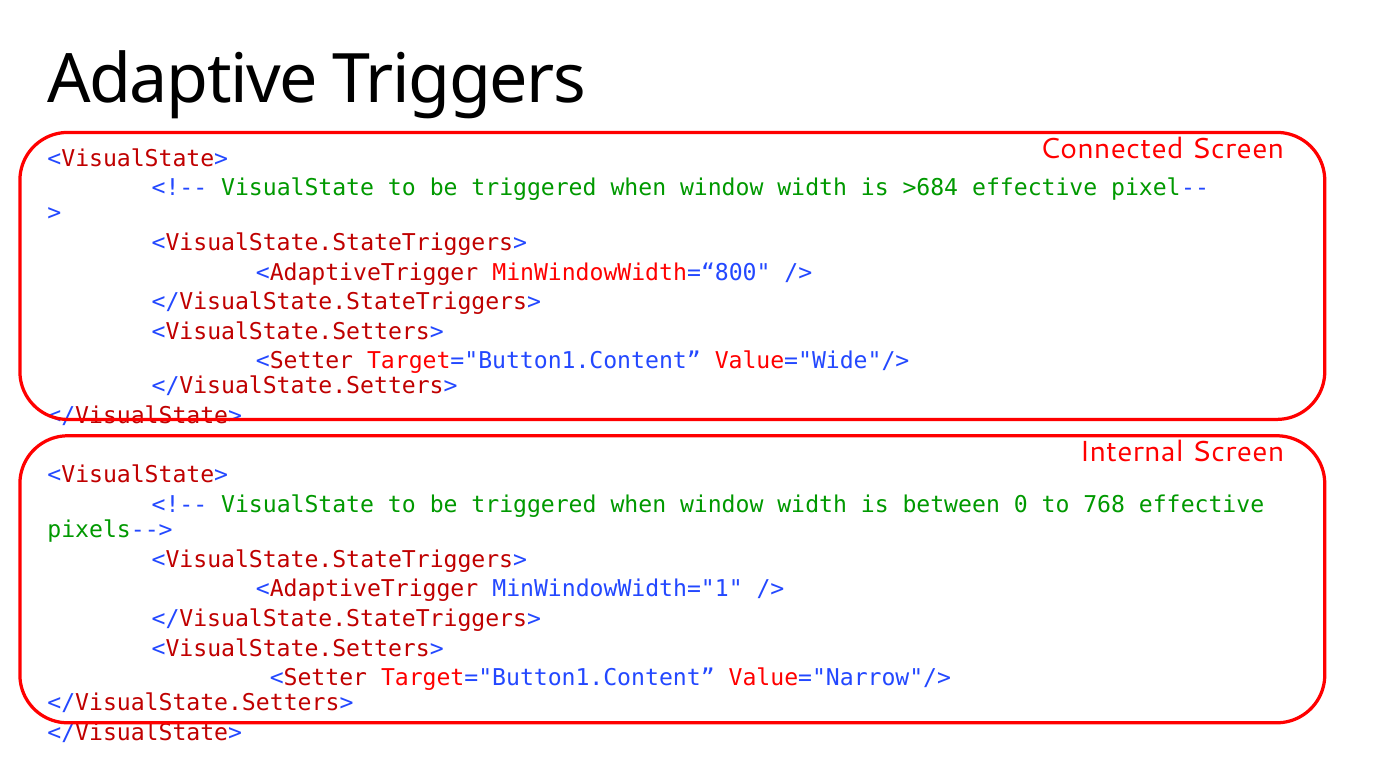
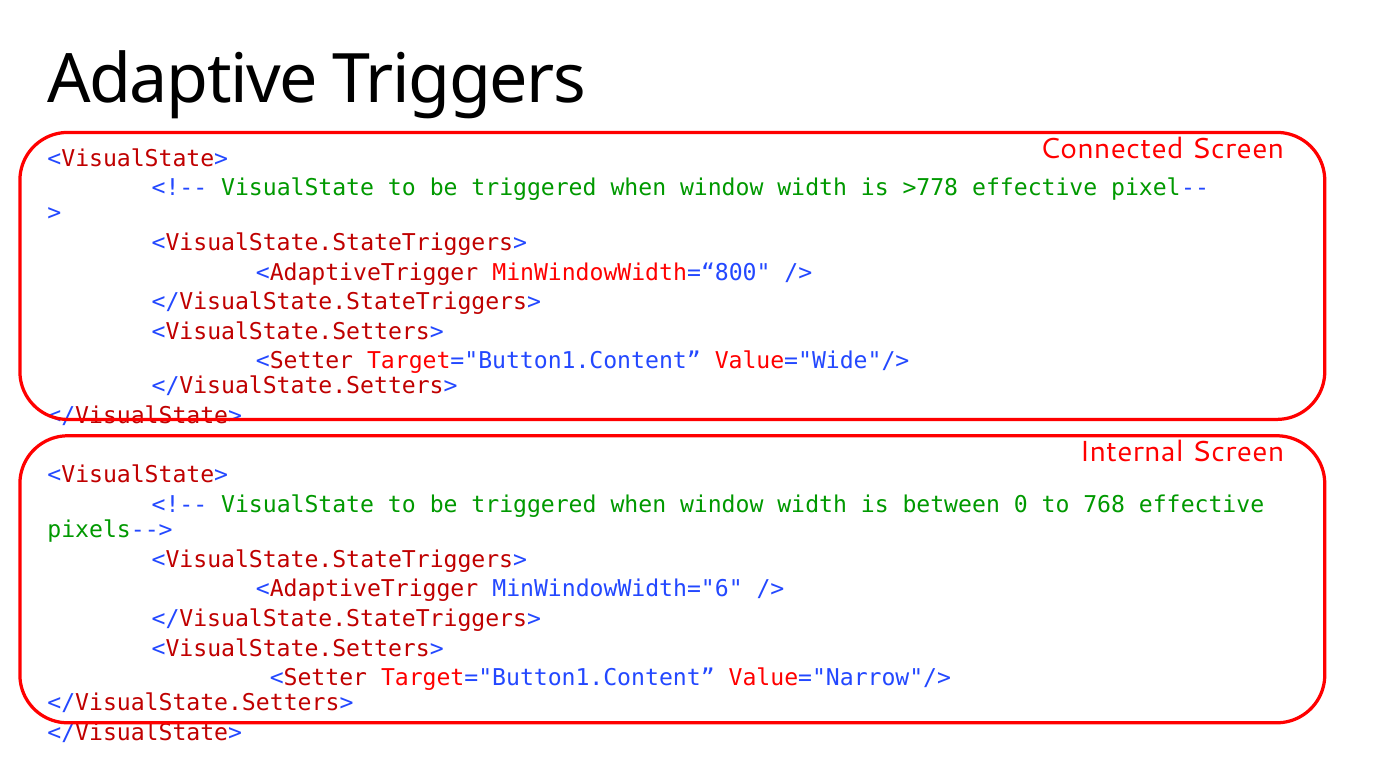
>684: >684 -> >778 (930, 188)
MinWindowWidth="1: MinWindowWidth="1 -> MinWindowWidth="6 (618, 589)
